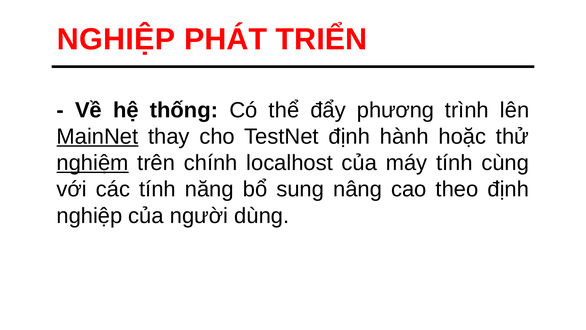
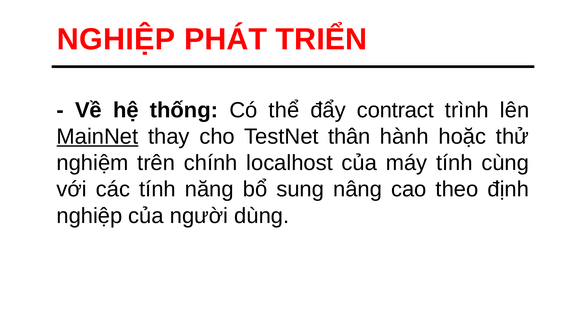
phương: phương -> contract (395, 110)
TestNet định: định -> thân (349, 136)
nghiệm underline: present -> none (93, 163)
